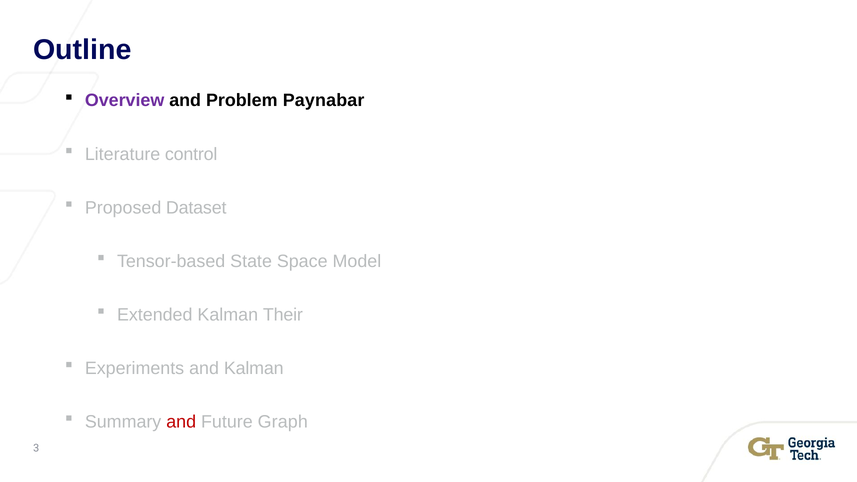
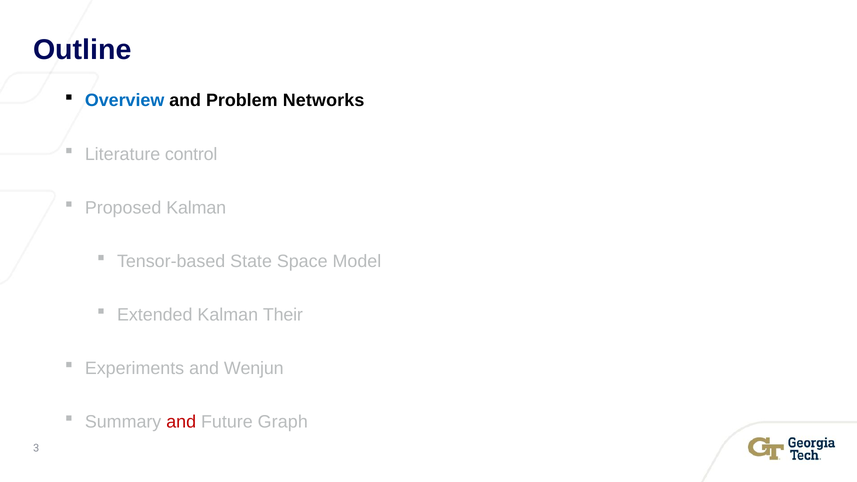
Overview colour: purple -> blue (125, 101)
Paynabar: Paynabar -> Networks (324, 101)
Proposed Dataset: Dataset -> Kalman (196, 208)
and Kalman: Kalman -> Wenjun (254, 368)
